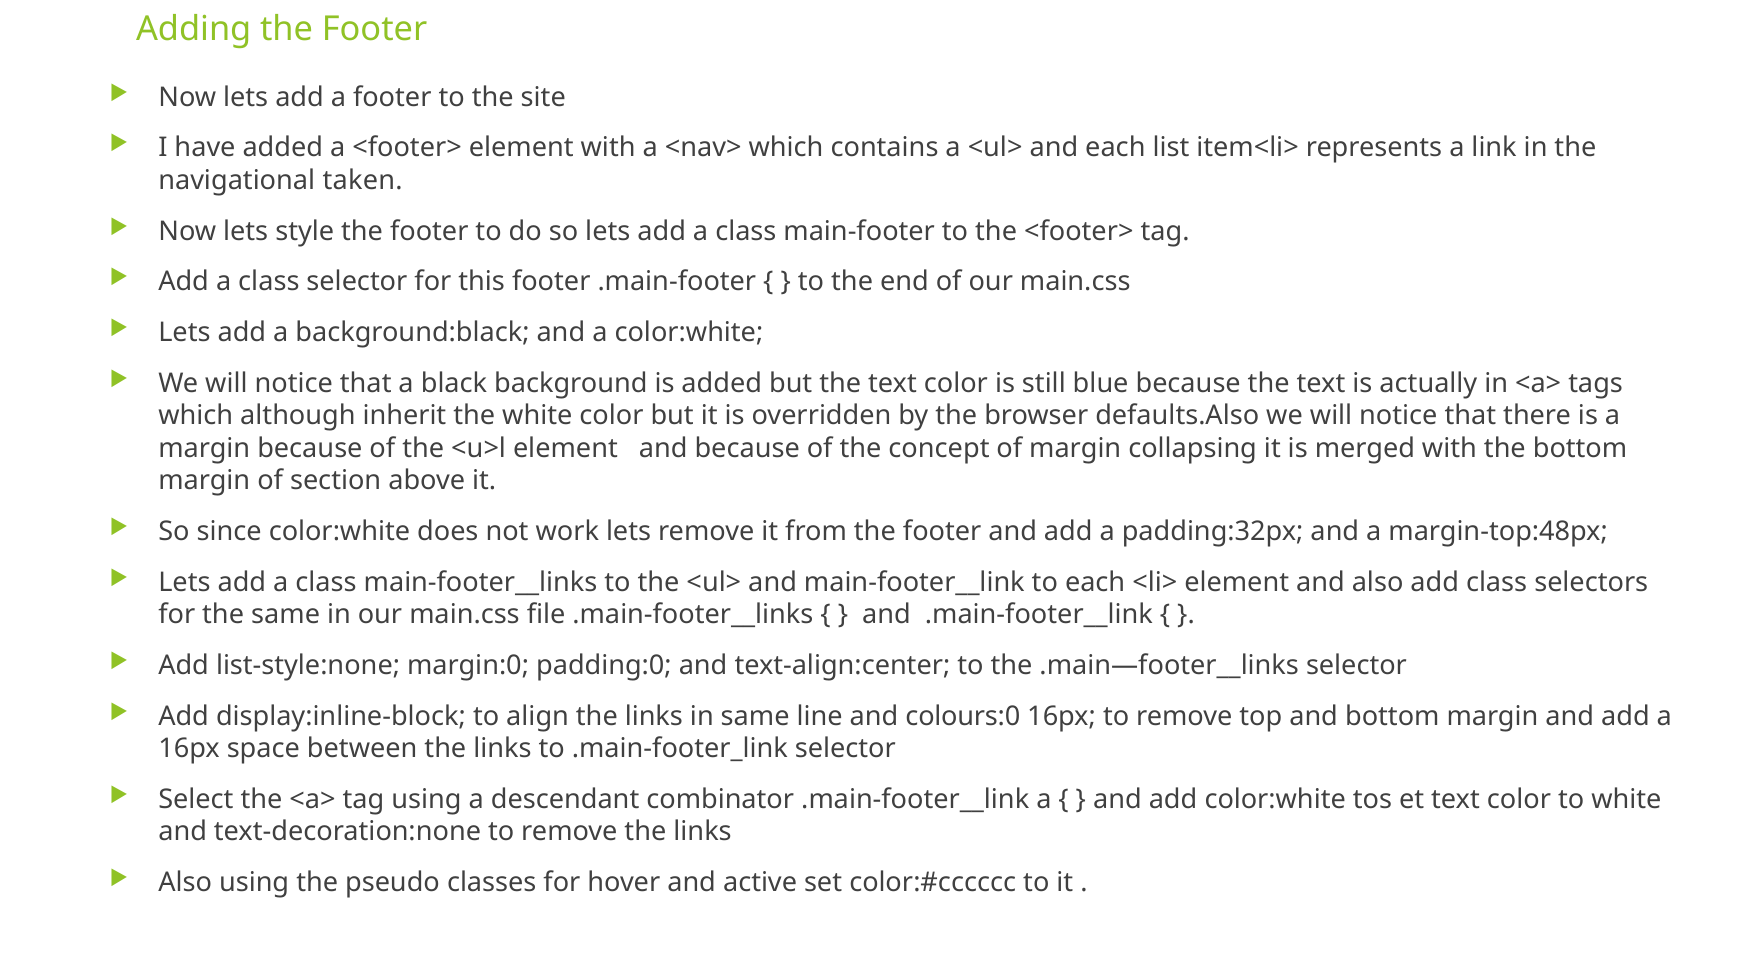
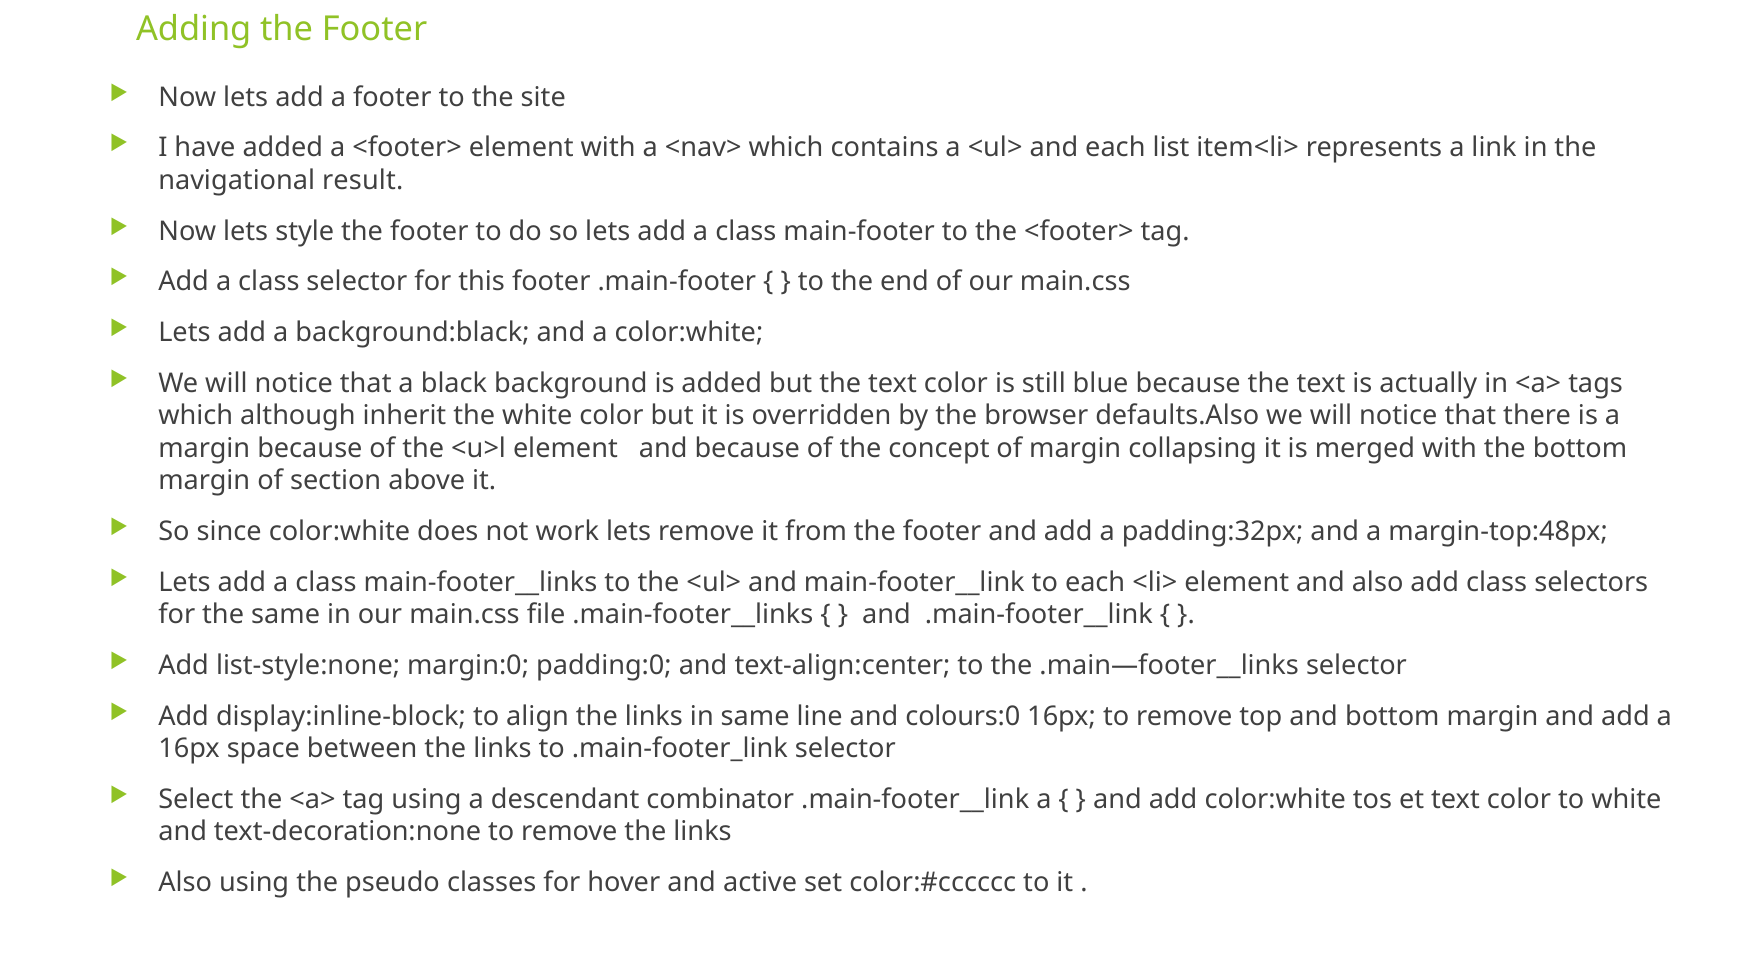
taken: taken -> result (363, 180)
